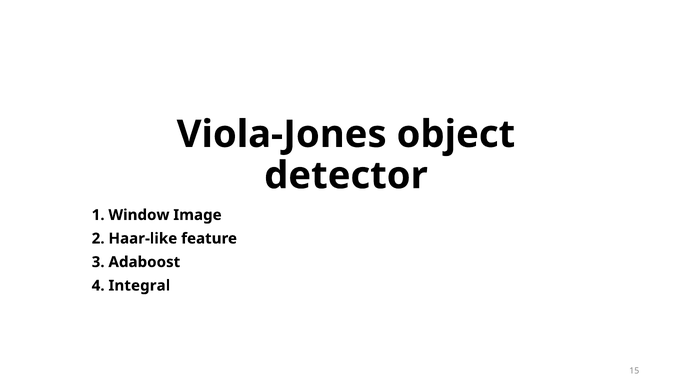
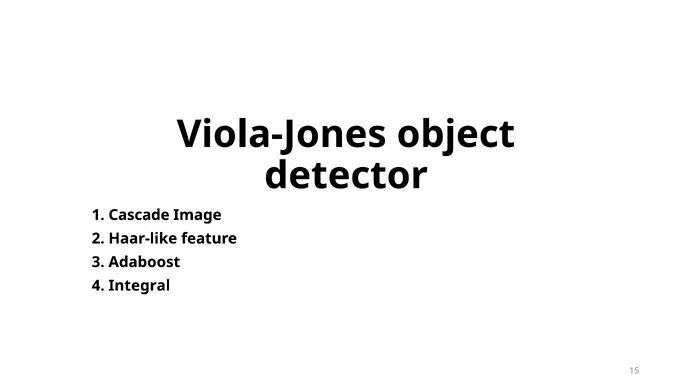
Window: Window -> Cascade (139, 215)
